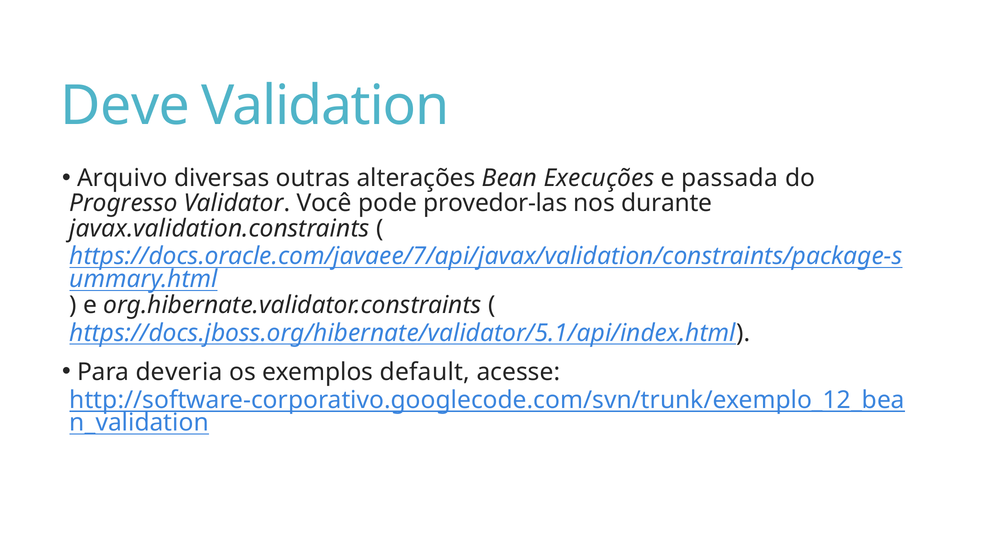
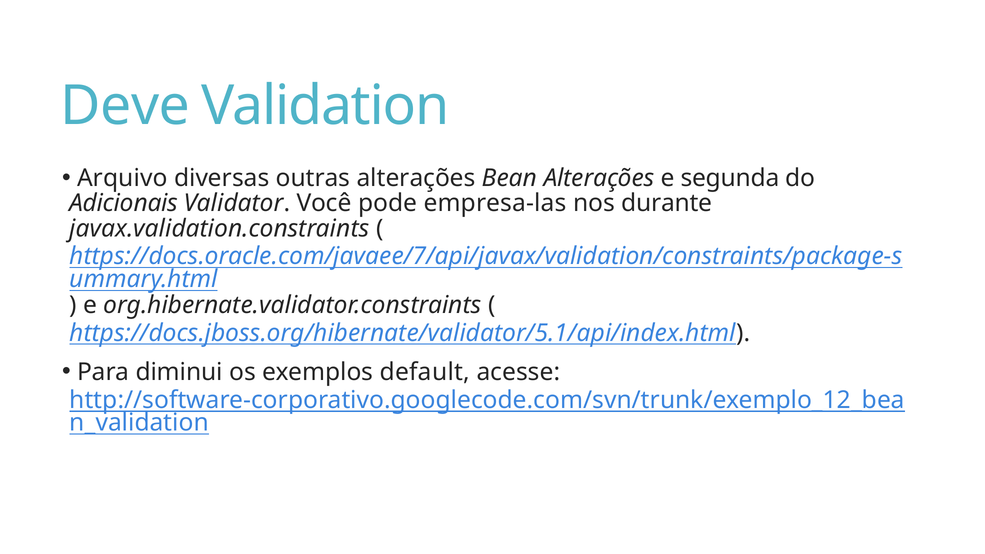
Bean Execuções: Execuções -> Alterações (599, 178)
passada: passada -> segunda (730, 178)
Progresso: Progresso -> Adicionais (124, 203)
provedor-las: provedor-las -> empresa-las (495, 203)
deveria: deveria -> diminui (179, 372)
